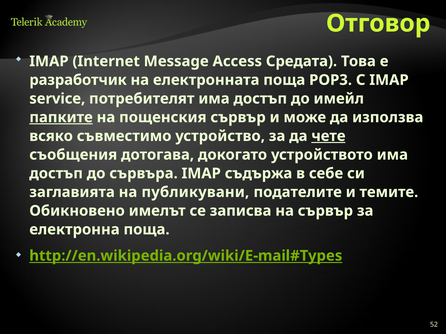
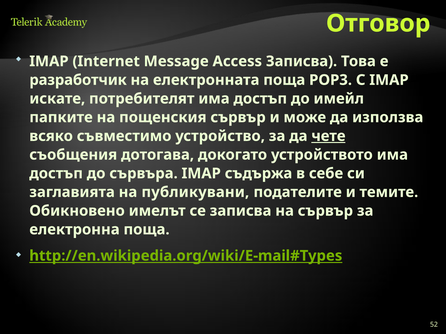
Access Средата: Средата -> Записва (302, 61)
service: service -> искате (57, 99)
папките underline: present -> none (61, 118)
